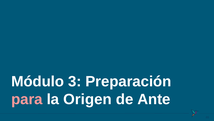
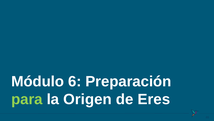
3: 3 -> 6 (75, 81)
para colour: pink -> light green (27, 99)
Ante: Ante -> Eres (154, 99)
